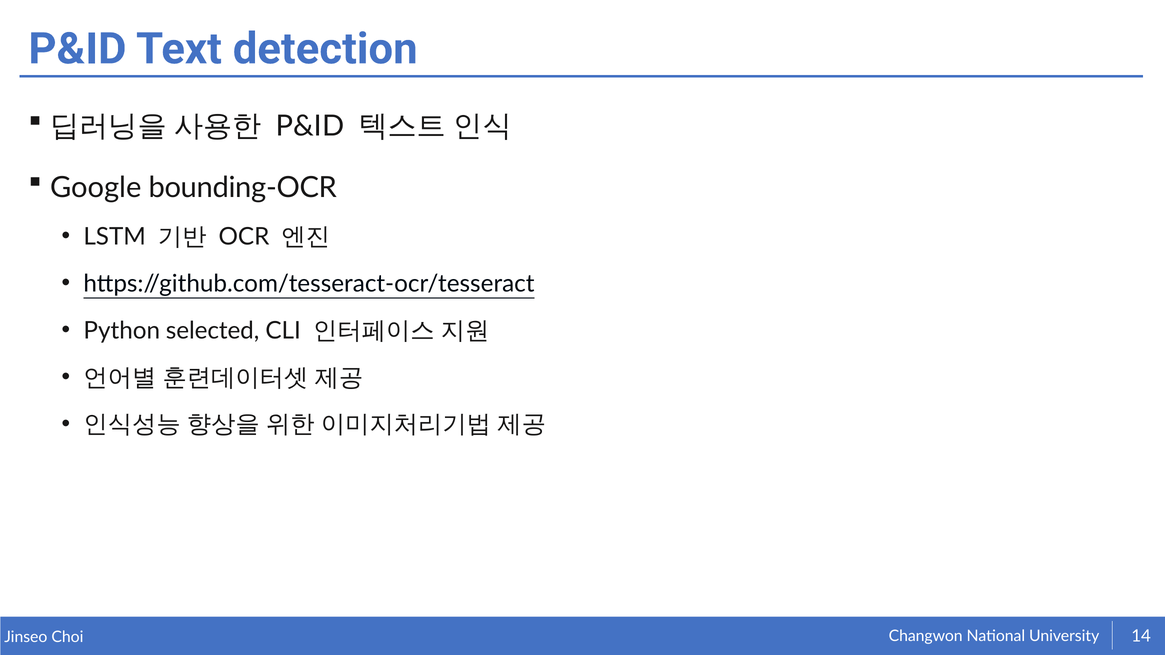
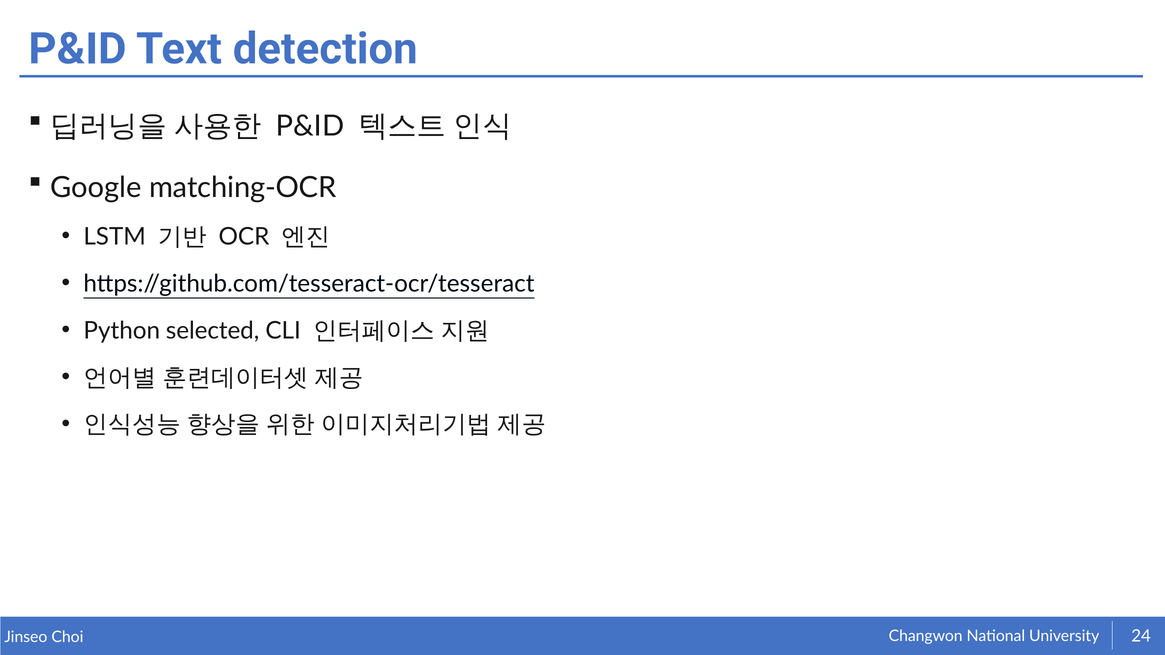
bounding-OCR: bounding-OCR -> matching-OCR (243, 187)
14: 14 -> 24 (1141, 636)
